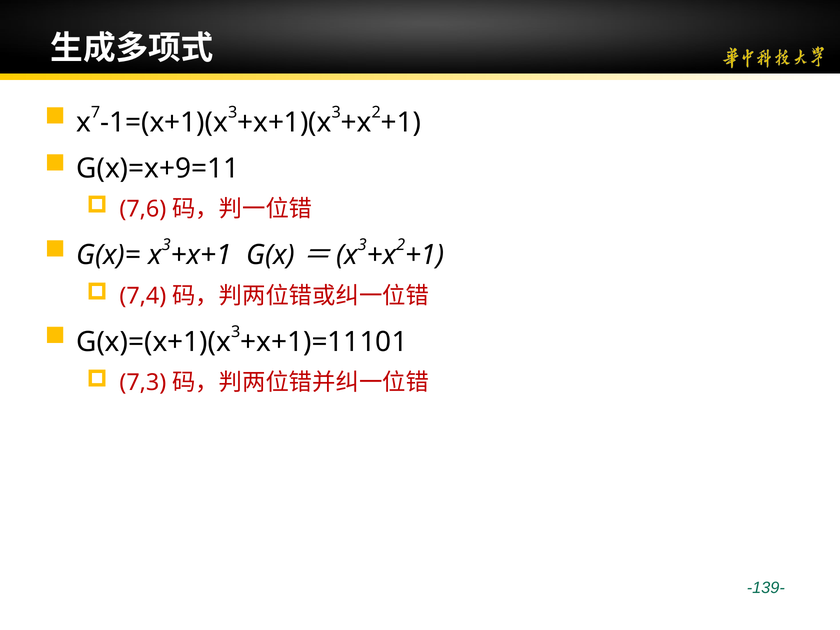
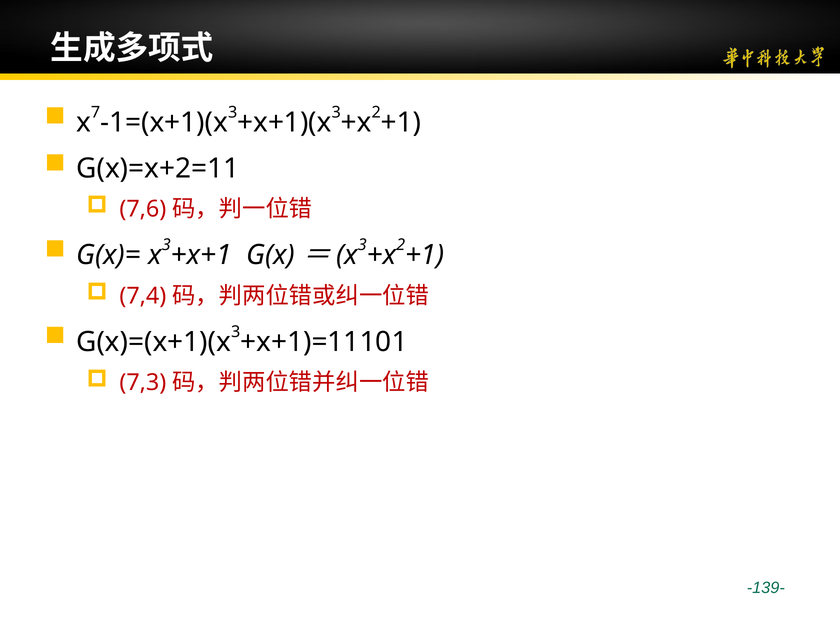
G(x)=x+9=11: G(x)=x+9=11 -> G(x)=x+2=11 (158, 168)
